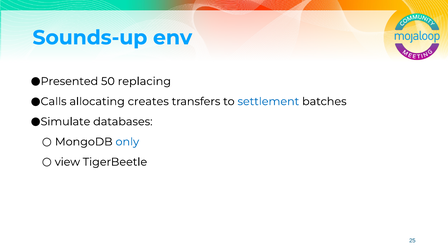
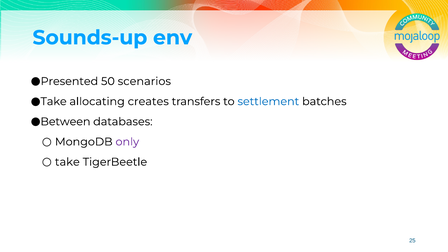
replacing: replacing -> scenarios (144, 81)
Calls: Calls -> Take (54, 101)
Simulate: Simulate -> Between (65, 122)
only colour: blue -> purple (127, 142)
view: view -> take (67, 162)
